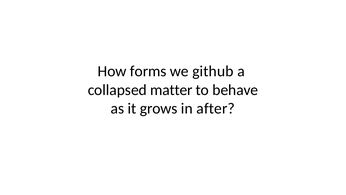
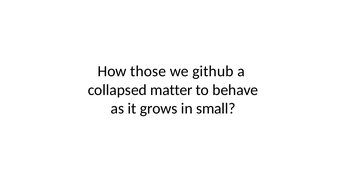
forms: forms -> those (148, 71)
after: after -> small (216, 108)
